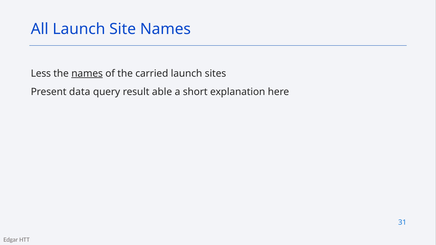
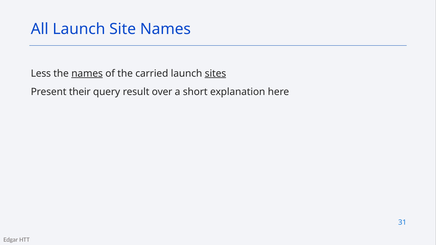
sites underline: none -> present (215, 74)
data: data -> their (80, 92)
able: able -> over (162, 92)
